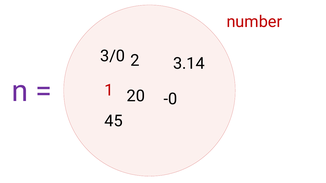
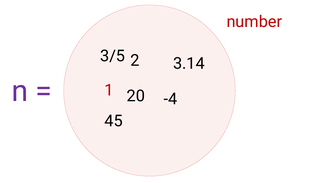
3/0: 3/0 -> 3/5 (113, 56)
-0: -0 -> -4 (170, 99)
